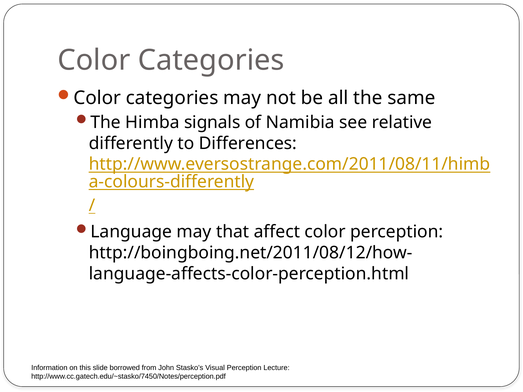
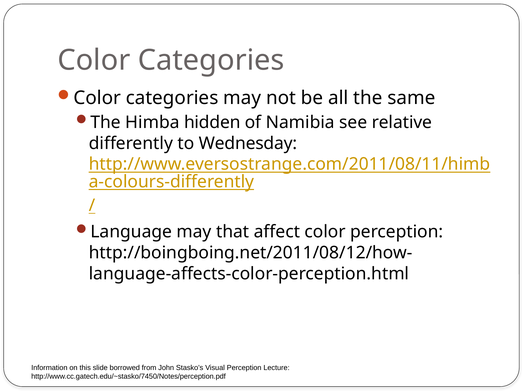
signals: signals -> hidden (212, 122)
Differences: Differences -> Wednesday (248, 143)
